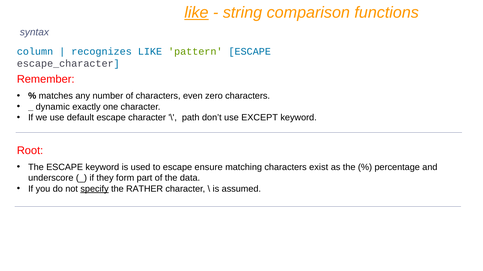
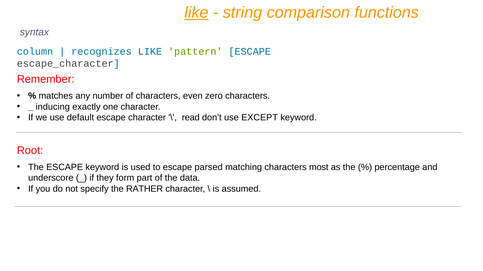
dynamic: dynamic -> inducing (53, 107)
path: path -> read (191, 118)
ensure: ensure -> parsed (209, 167)
exist: exist -> most (319, 167)
specify underline: present -> none (95, 189)
